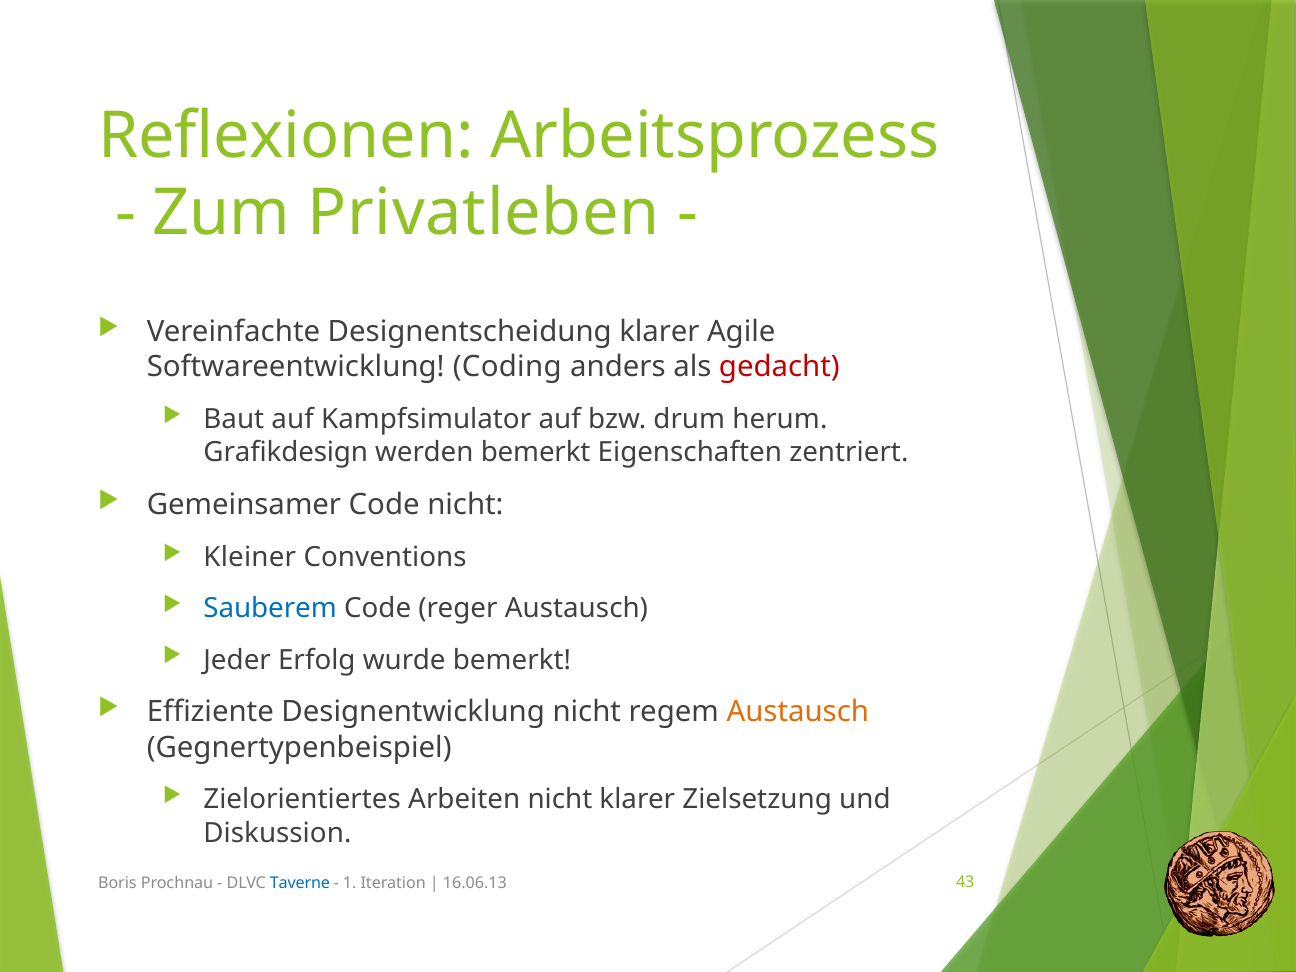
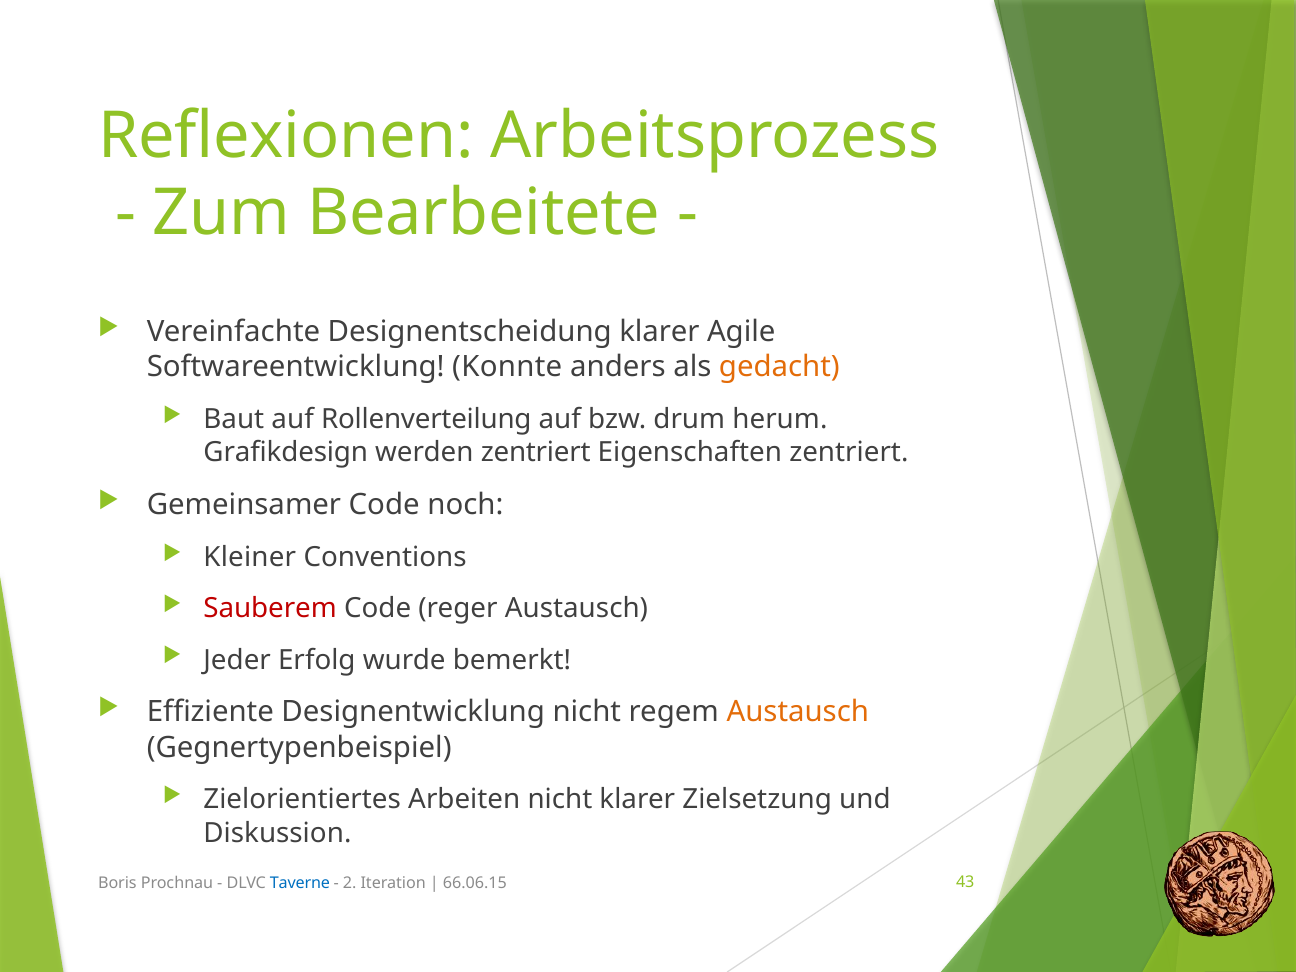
Privatleben: Privatleben -> Bearbeitete (484, 214)
Coding: Coding -> Konnte (507, 367)
gedacht colour: red -> orange (779, 367)
Kampfsimulator: Kampfsimulator -> Rollenverteilung (426, 419)
werden bemerkt: bemerkt -> zentriert (536, 453)
Code nicht: nicht -> noch (465, 505)
Sauberem colour: blue -> red (270, 608)
1: 1 -> 2 (350, 883)
16.06.13: 16.06.13 -> 66.06.15 (475, 883)
